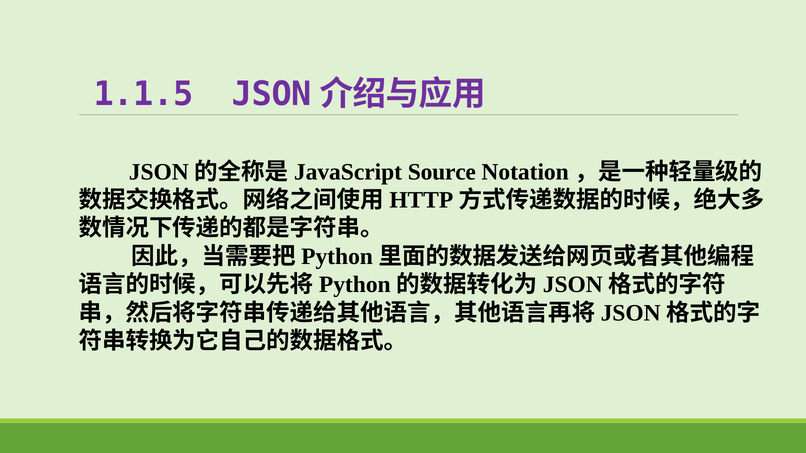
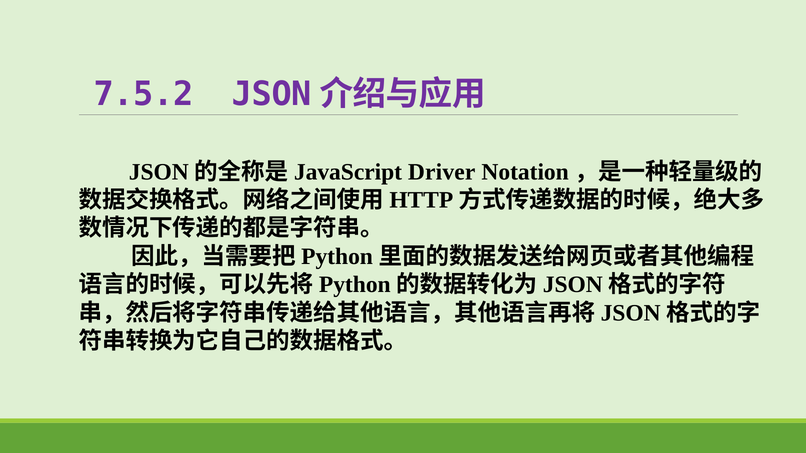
1.1.5: 1.1.5 -> 7.5.2 (143, 94)
Source: Source -> Driver (442, 172)
